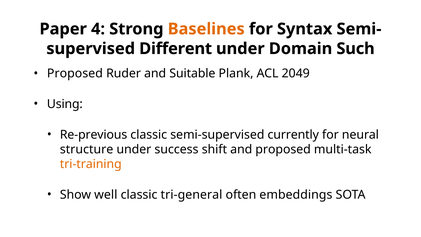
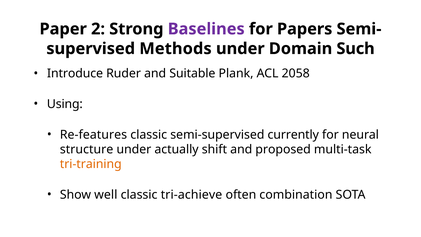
4: 4 -> 2 (98, 29)
Baselines colour: orange -> purple (206, 29)
Syntax: Syntax -> Papers (305, 29)
Different: Different -> Methods (175, 49)
Proposed: Proposed -> Introduce (75, 73)
2049: 2049 -> 2058 (296, 73)
Re-previous: Re-previous -> Re-features (93, 135)
success: success -> actually (177, 149)
tri-general: tri-general -> tri-achieve (192, 195)
embeddings: embeddings -> combination (296, 195)
